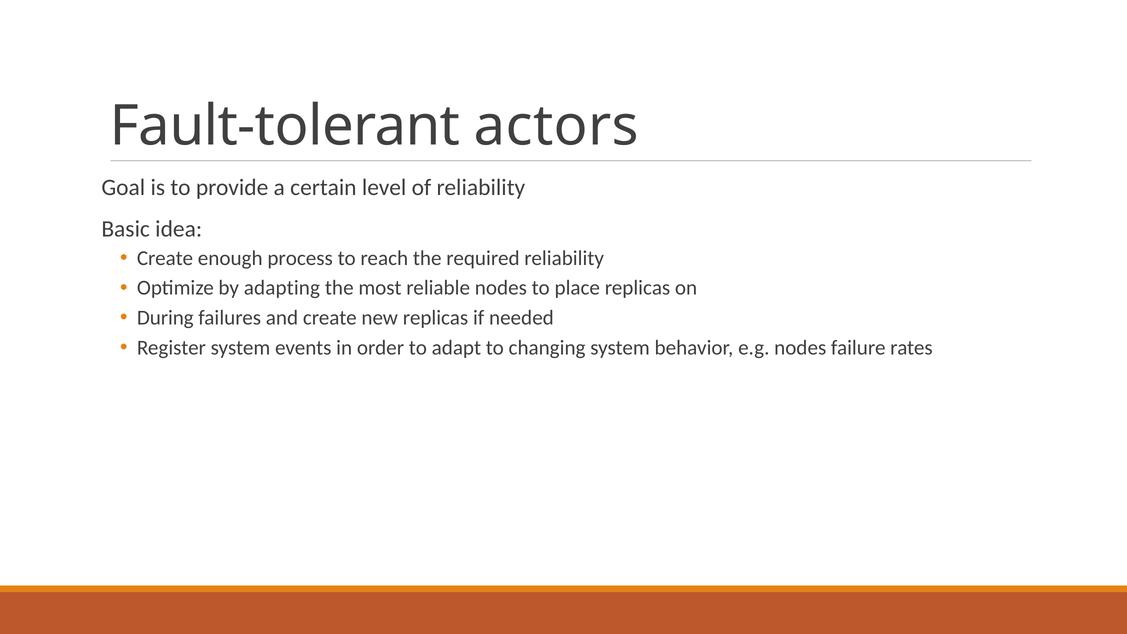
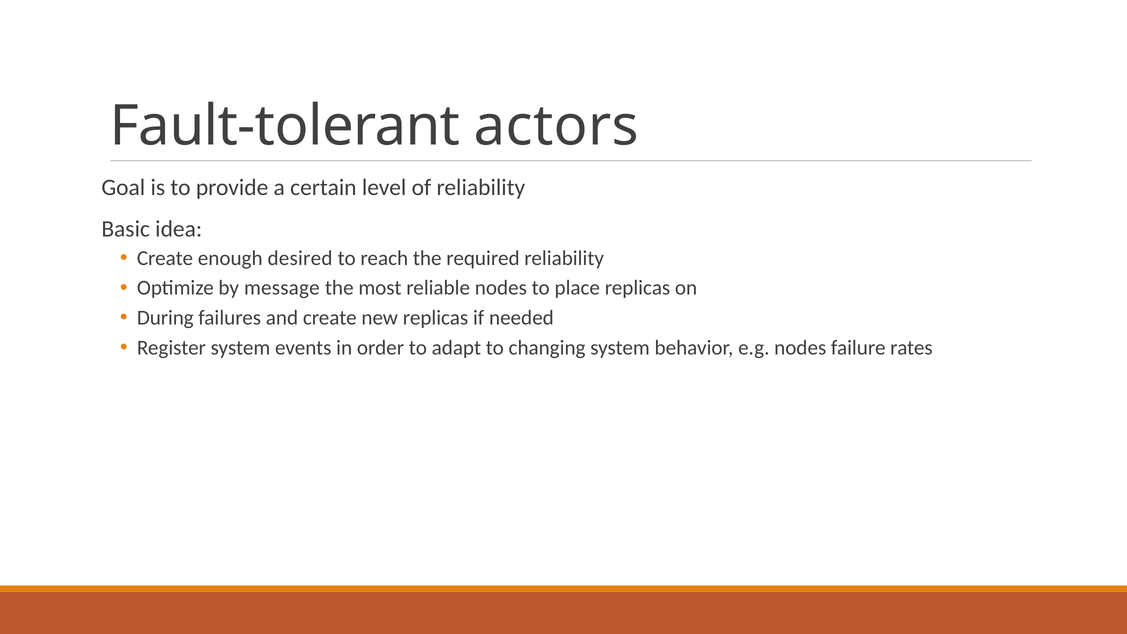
process: process -> desired (300, 258)
adapting: adapting -> message (282, 288)
